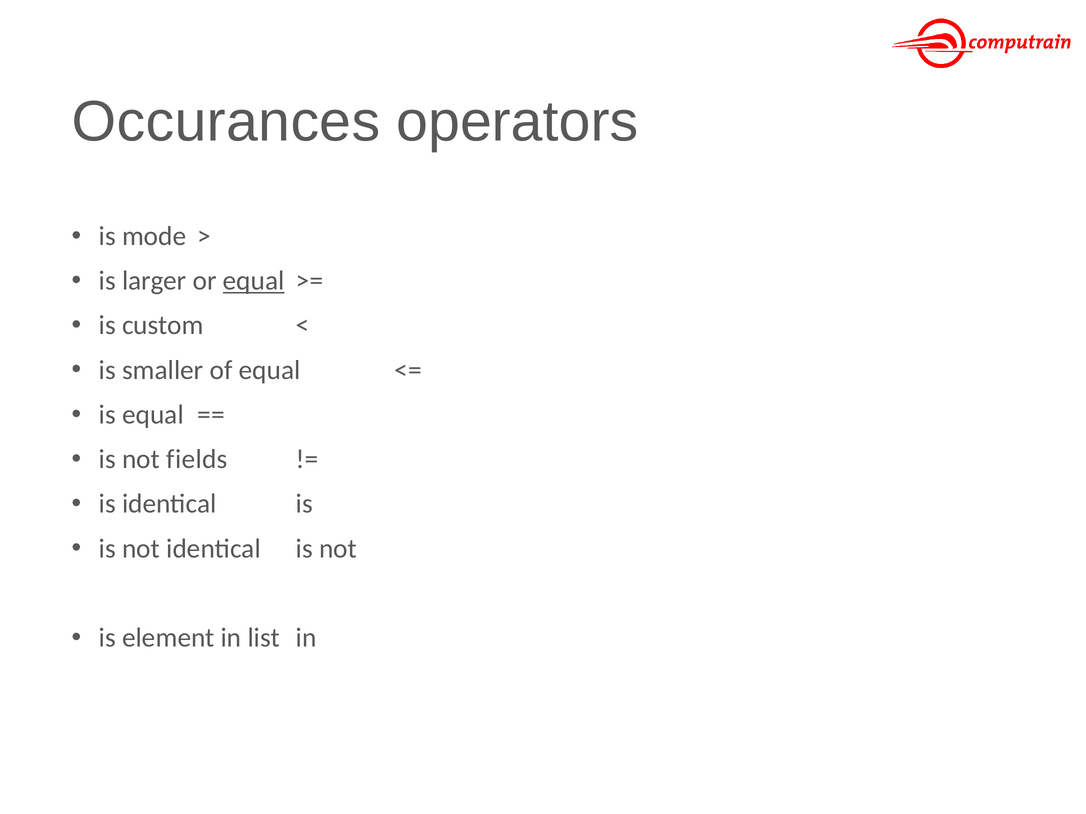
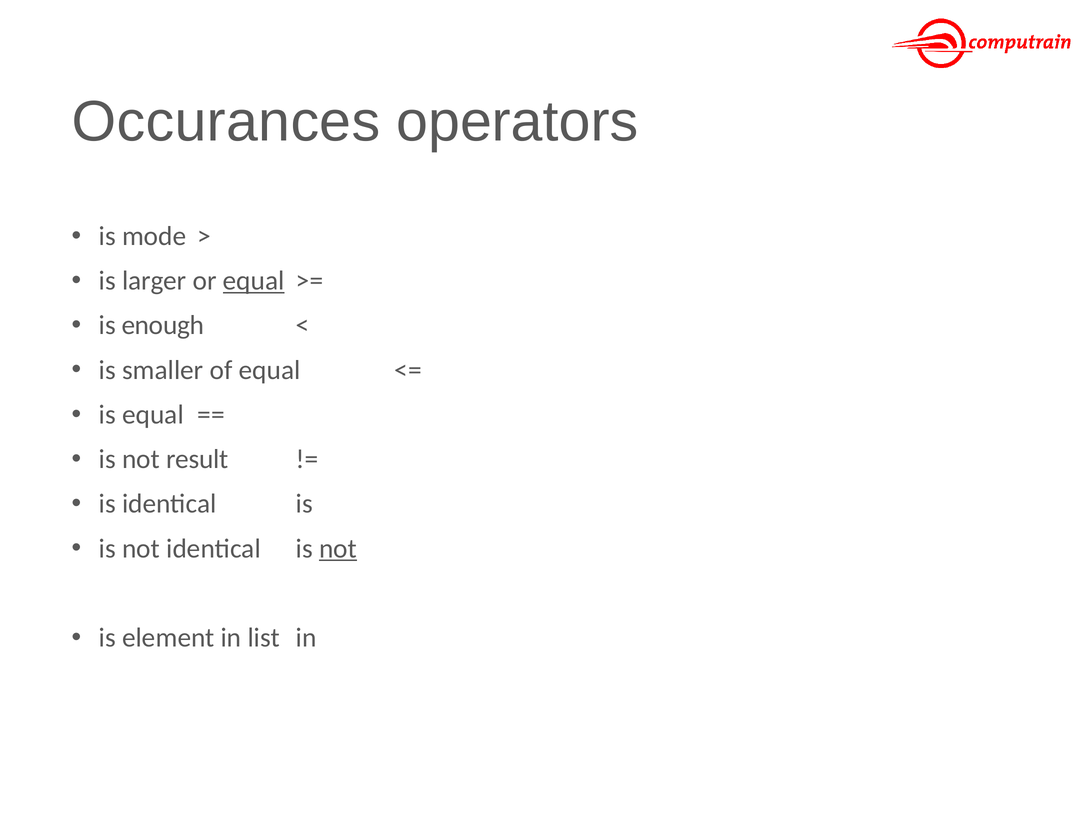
custom: custom -> enough (163, 326)
fields: fields -> result (197, 460)
not underline: none -> present (338, 549)
